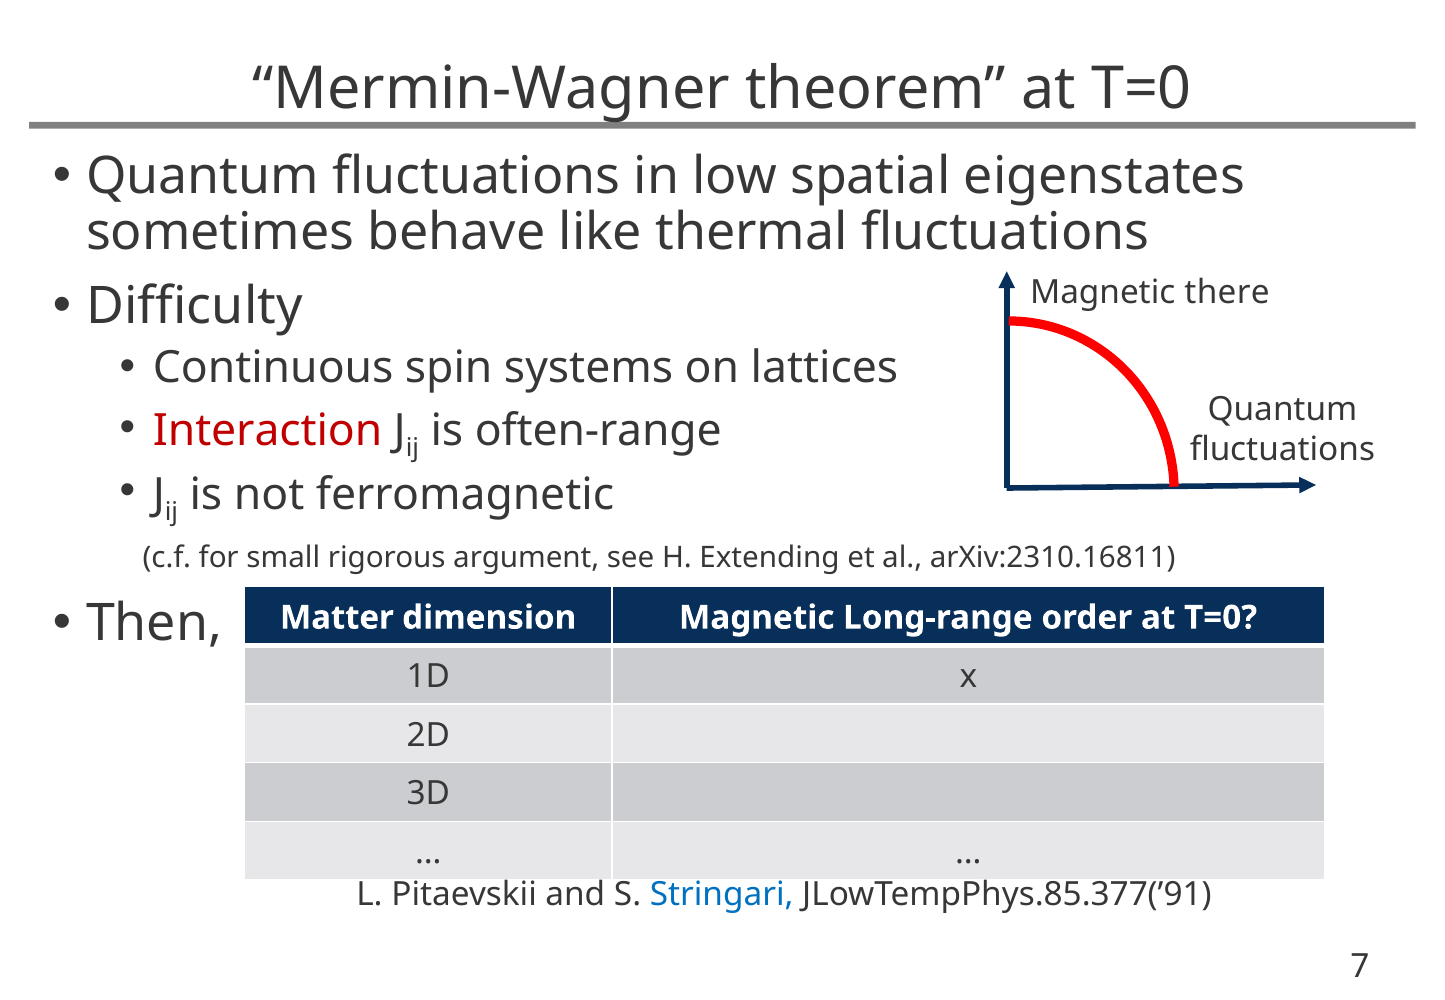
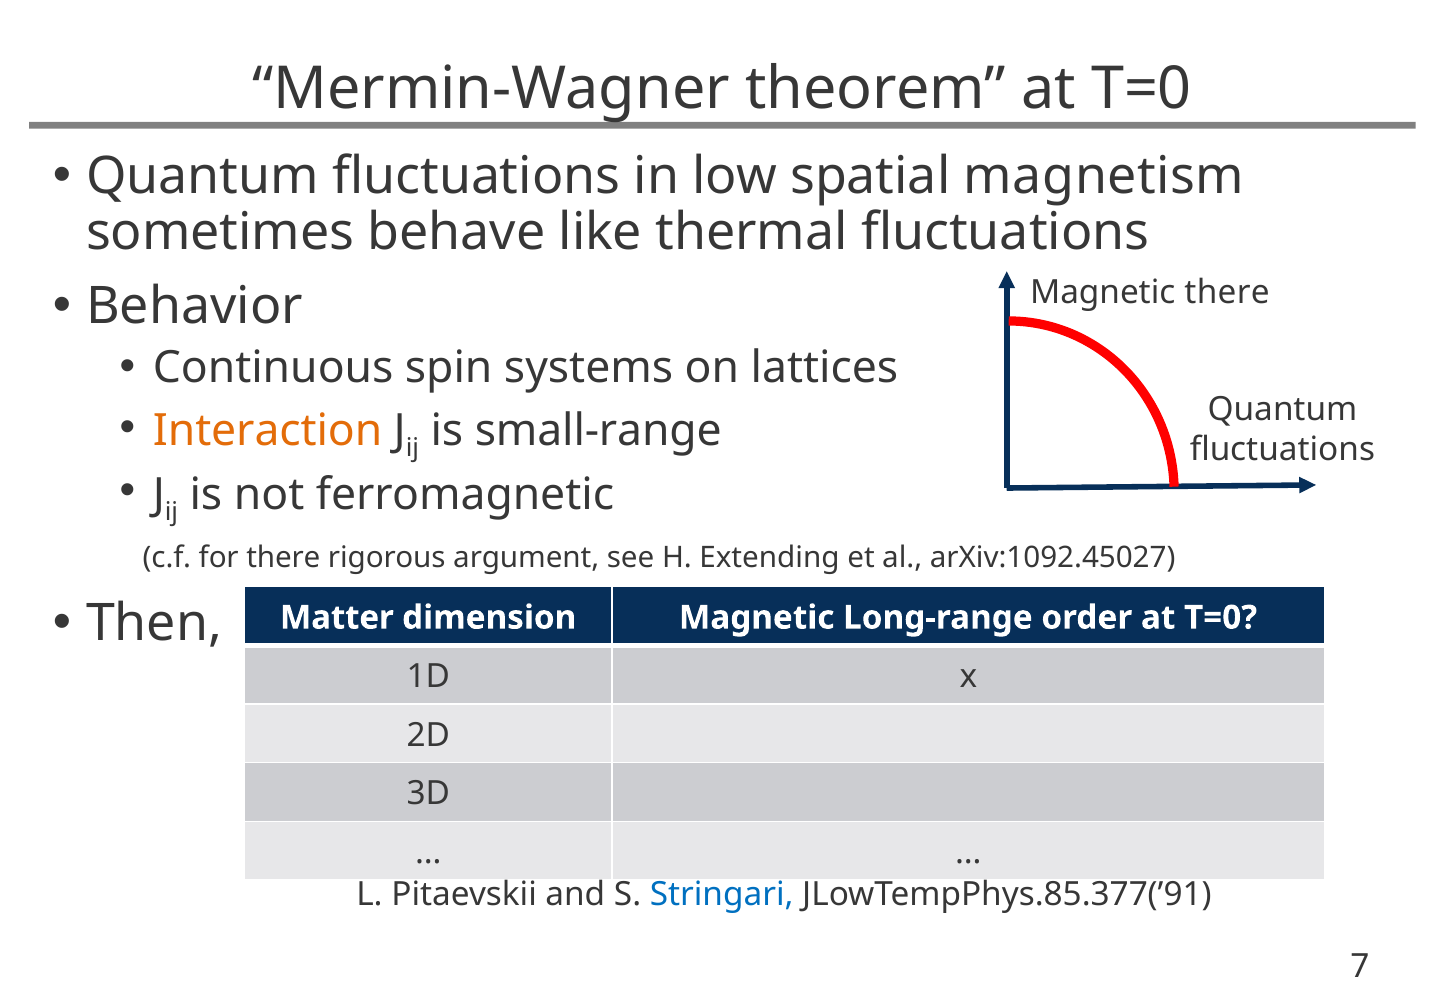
eigenstates: eigenstates -> magnetism (1104, 176)
Difficulty: Difficulty -> Behavior (195, 307)
Interaction colour: red -> orange (268, 431)
often-range: often-range -> small-range (598, 431)
for small: small -> there (283, 558)
arXiv:2310.16811: arXiv:2310.16811 -> arXiv:1092.45027 (1053, 558)
